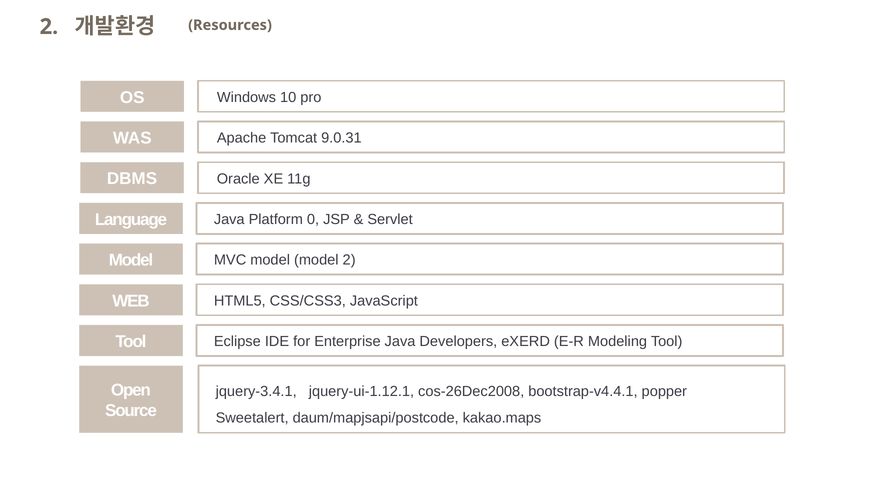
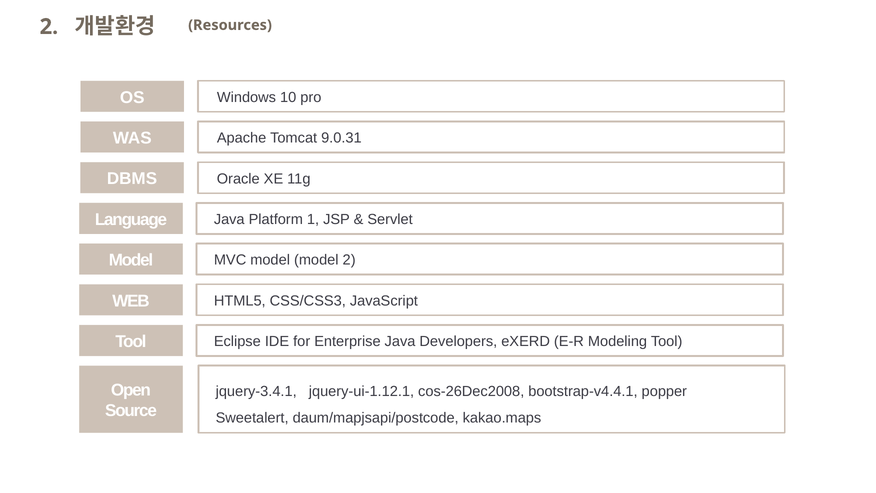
0: 0 -> 1 (313, 219)
